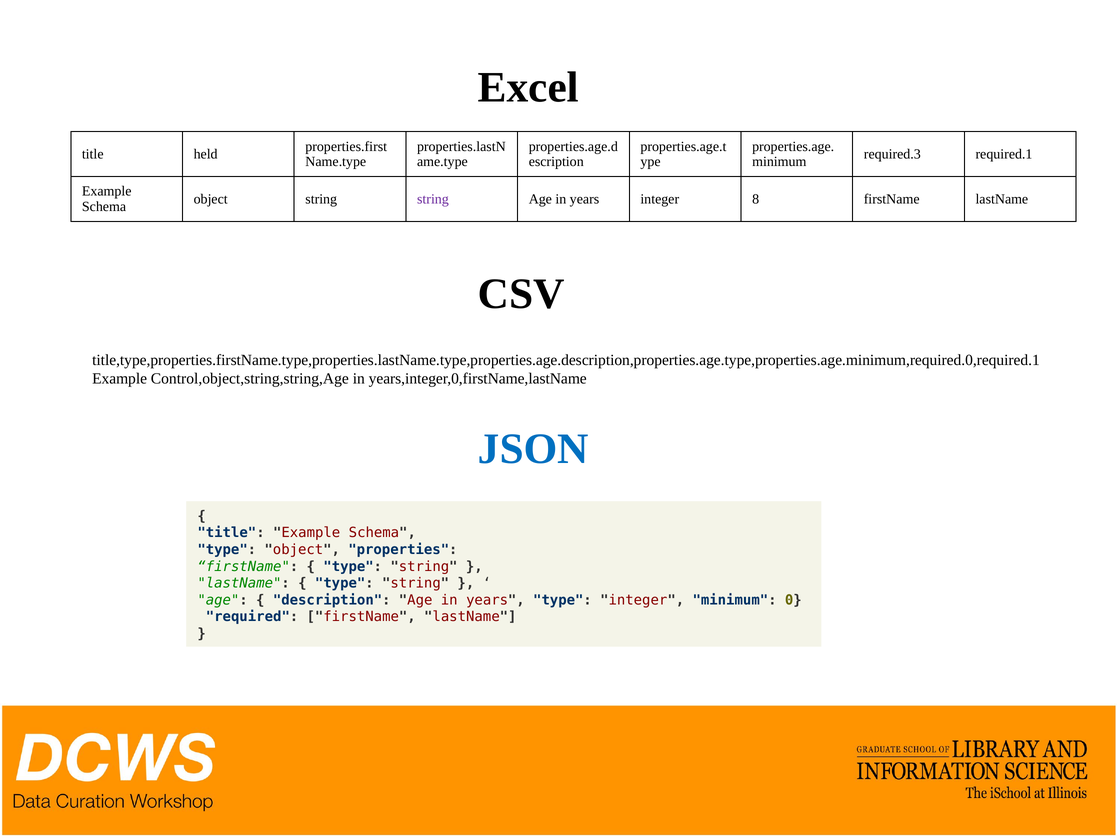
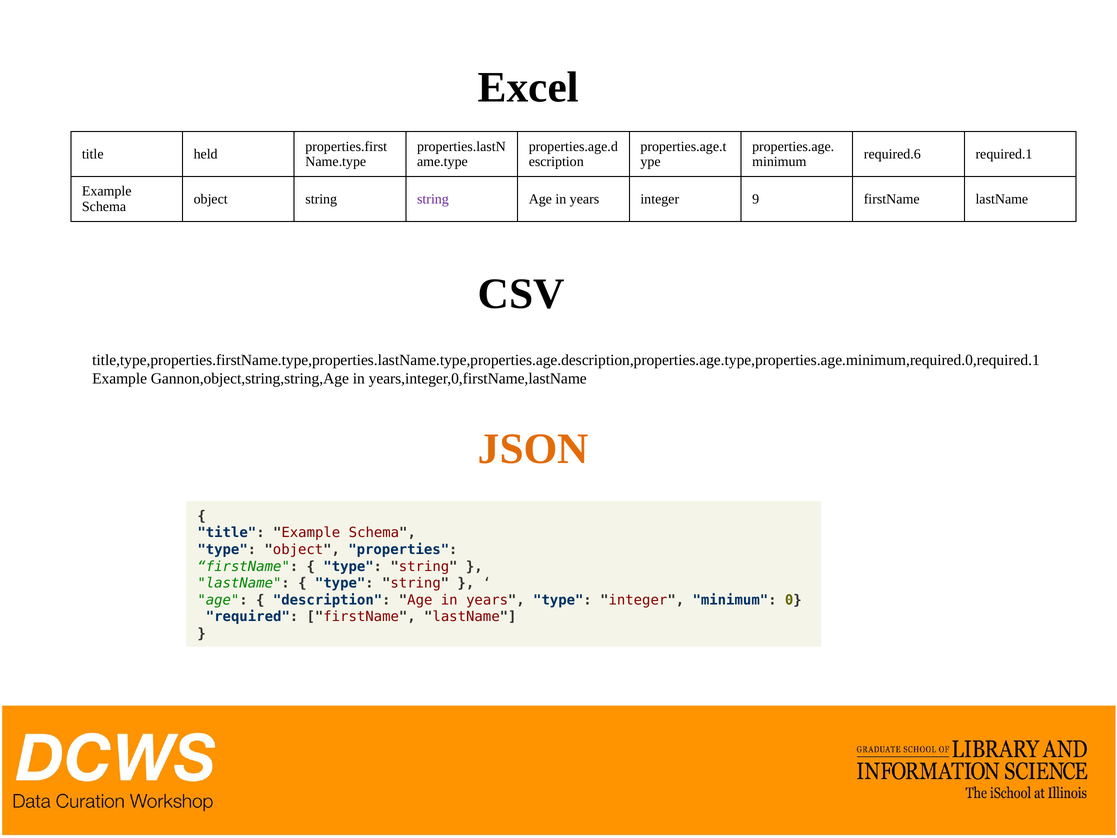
required.3: required.3 -> required.6 (892, 154)
8: 8 -> 9 (756, 199)
Control,object,string,string,Age: Control,object,string,string,Age -> Gannon,object,string,string,Age (250, 379)
JSON colour: blue -> orange (533, 449)
